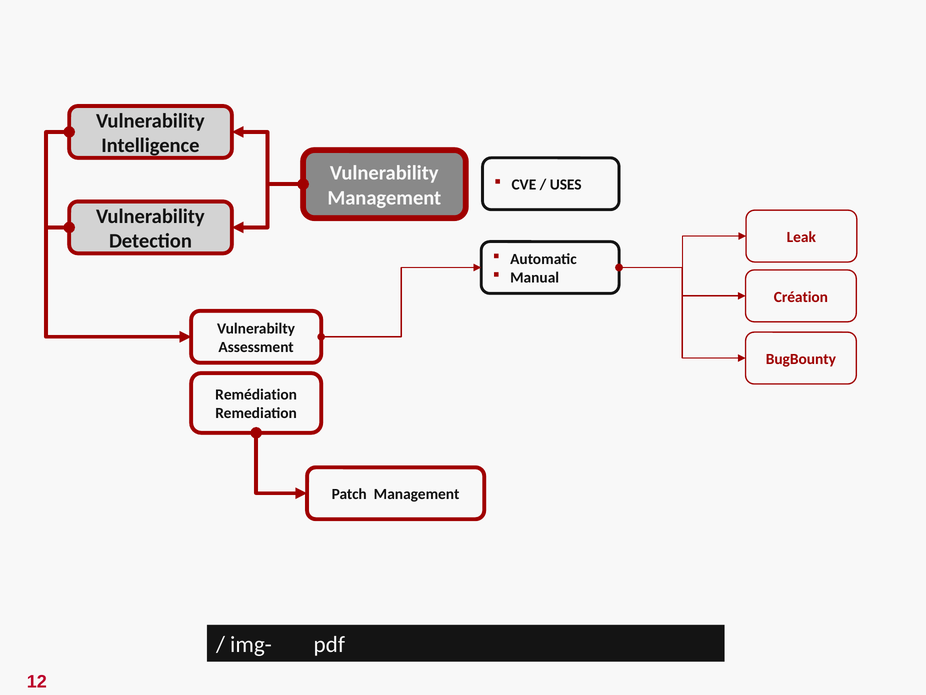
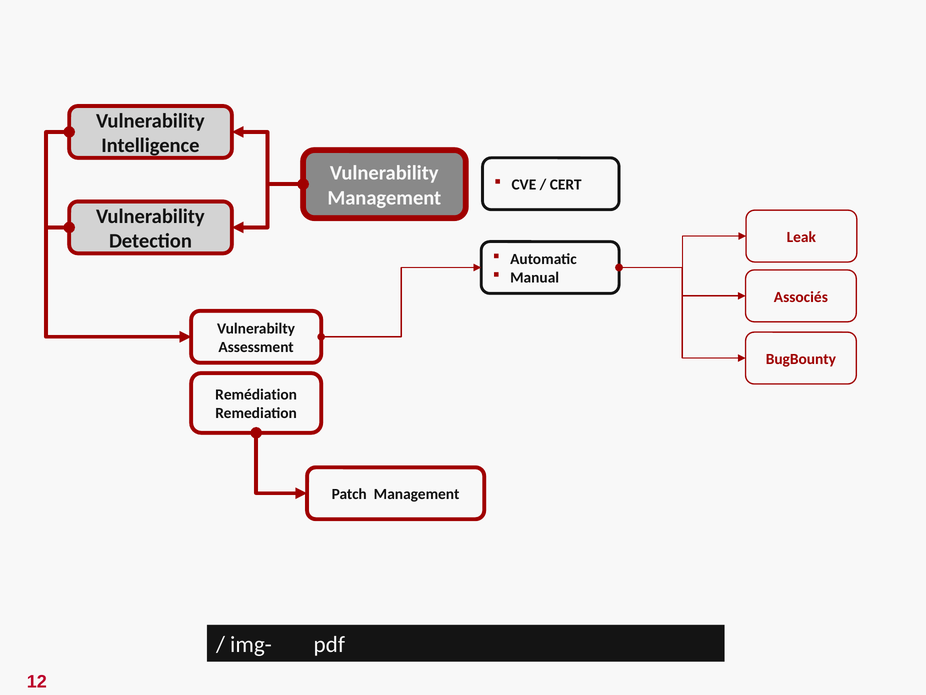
USES: USES -> CERT (566, 185)
Création: Création -> Associés (801, 297)
